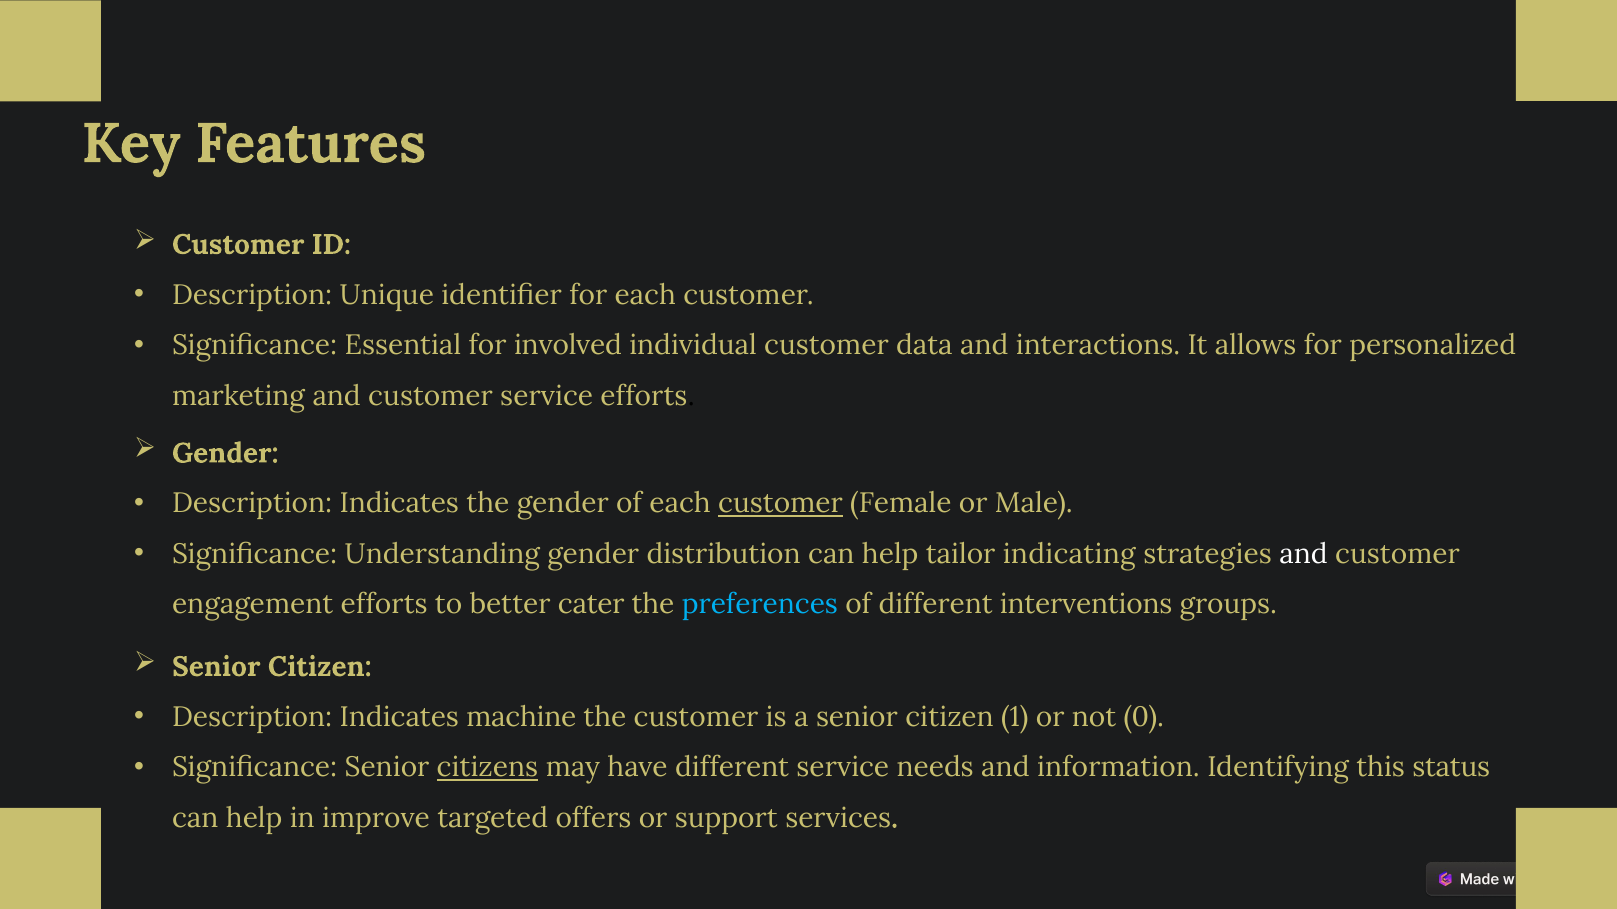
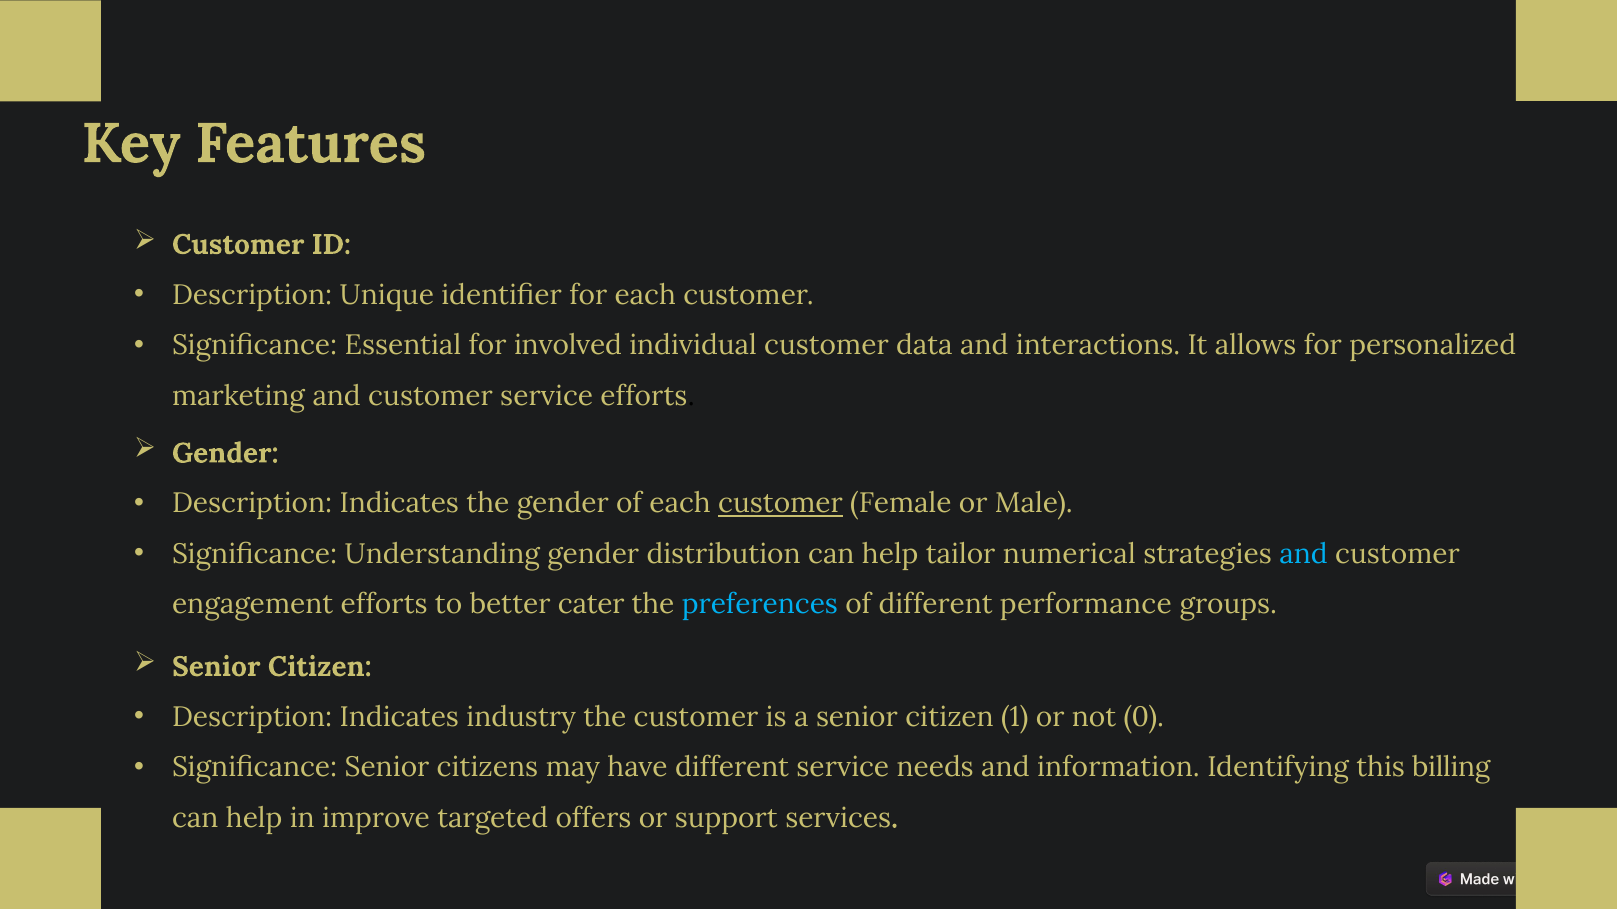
indicating: indicating -> numerical (1069, 555)
and colour: white -> light blue (1304, 555)
interventions: interventions -> performance (1086, 605)
machine: machine -> industry (521, 718)
citizens underline: present -> none (487, 768)
status: status -> billing (1451, 768)
